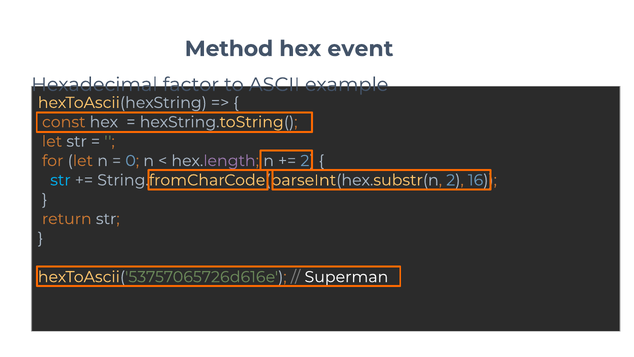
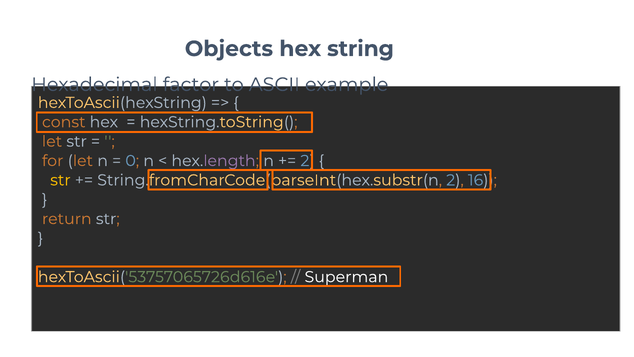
Method: Method -> Objects (229, 49)
event: event -> string (361, 49)
str colour: light blue -> yellow (60, 180)
